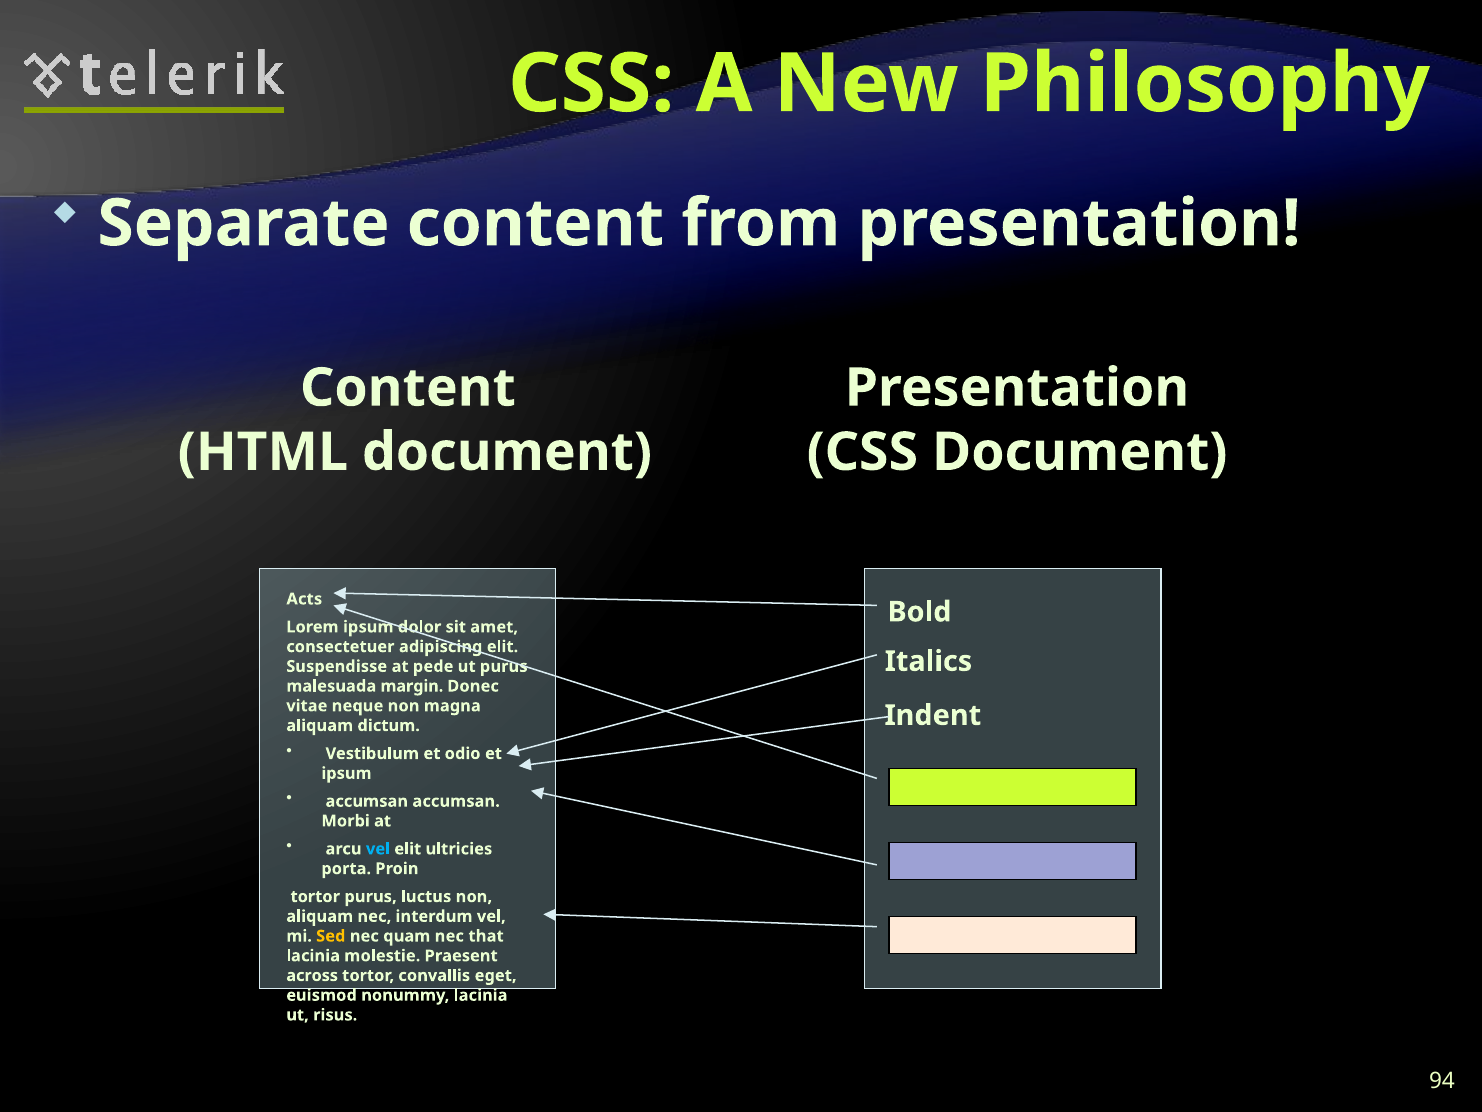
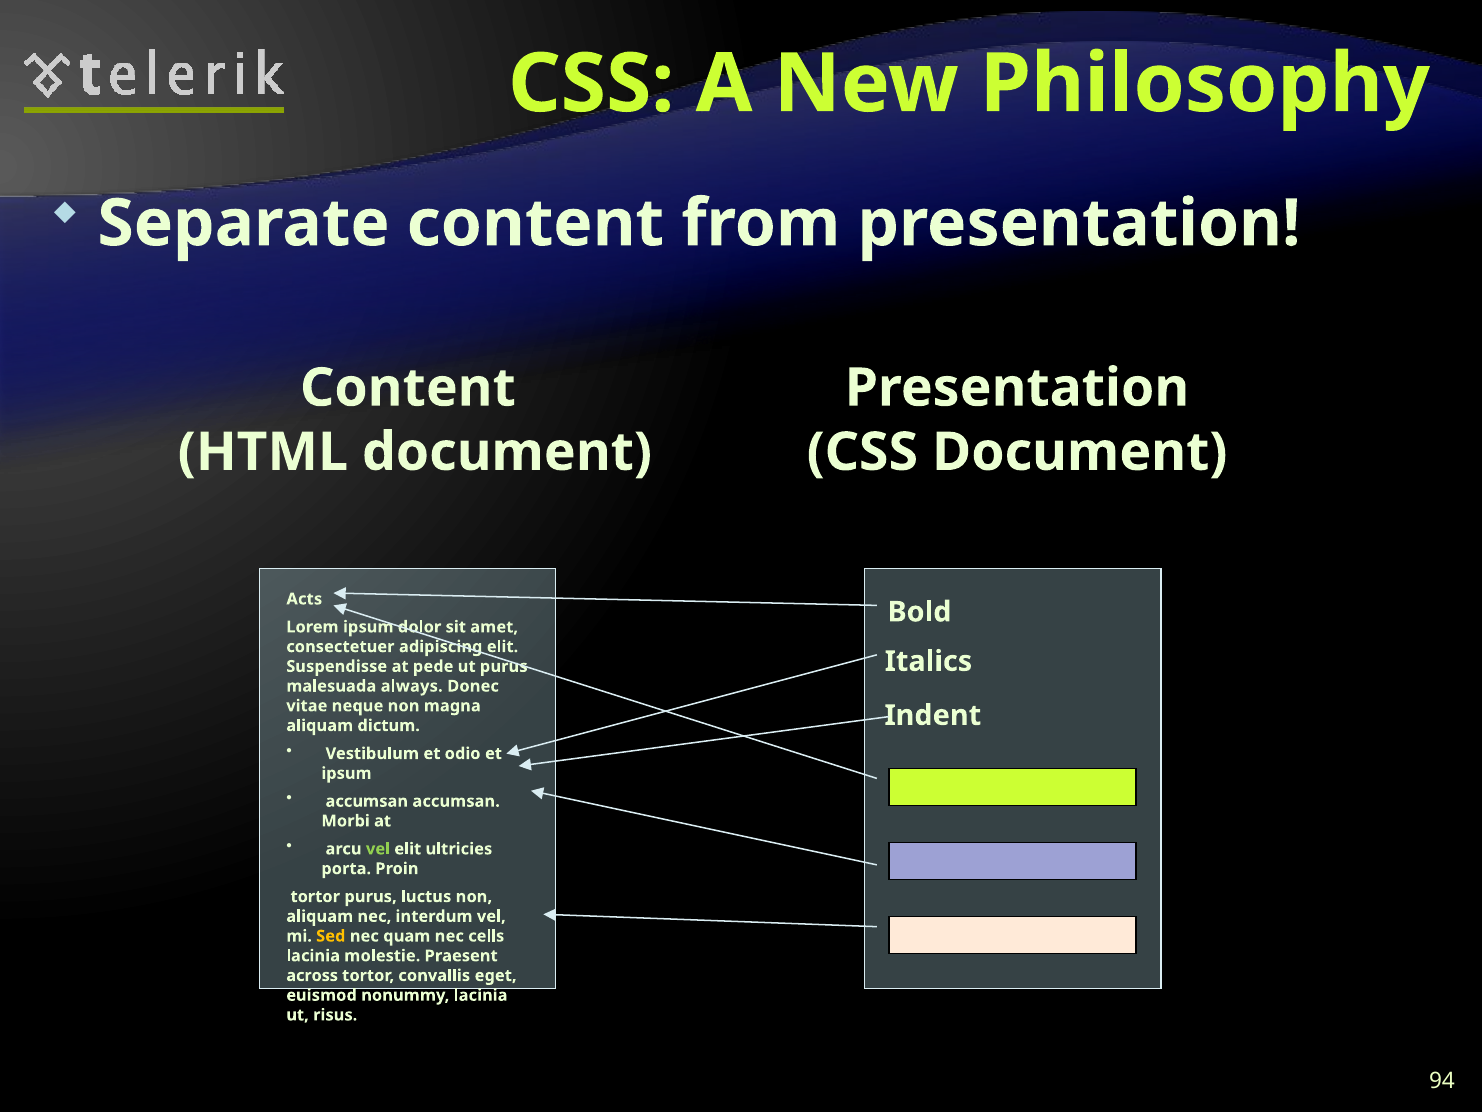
margin: margin -> always (412, 686)
vel colour: light blue -> light green (378, 849)
that: that -> cells (486, 936)
